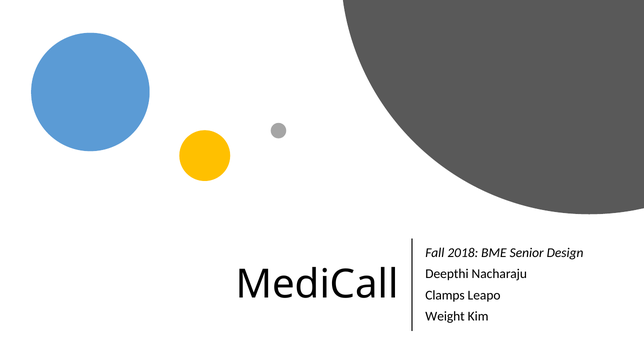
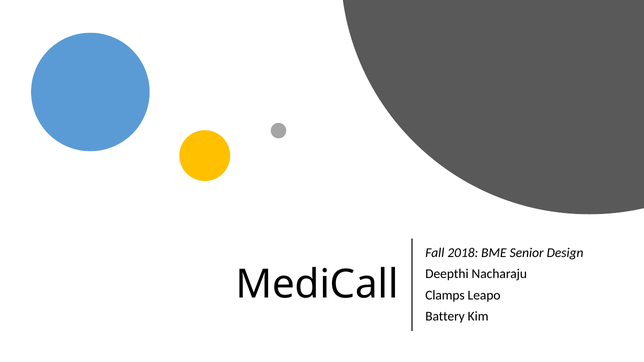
Weight: Weight -> Battery (445, 317)
